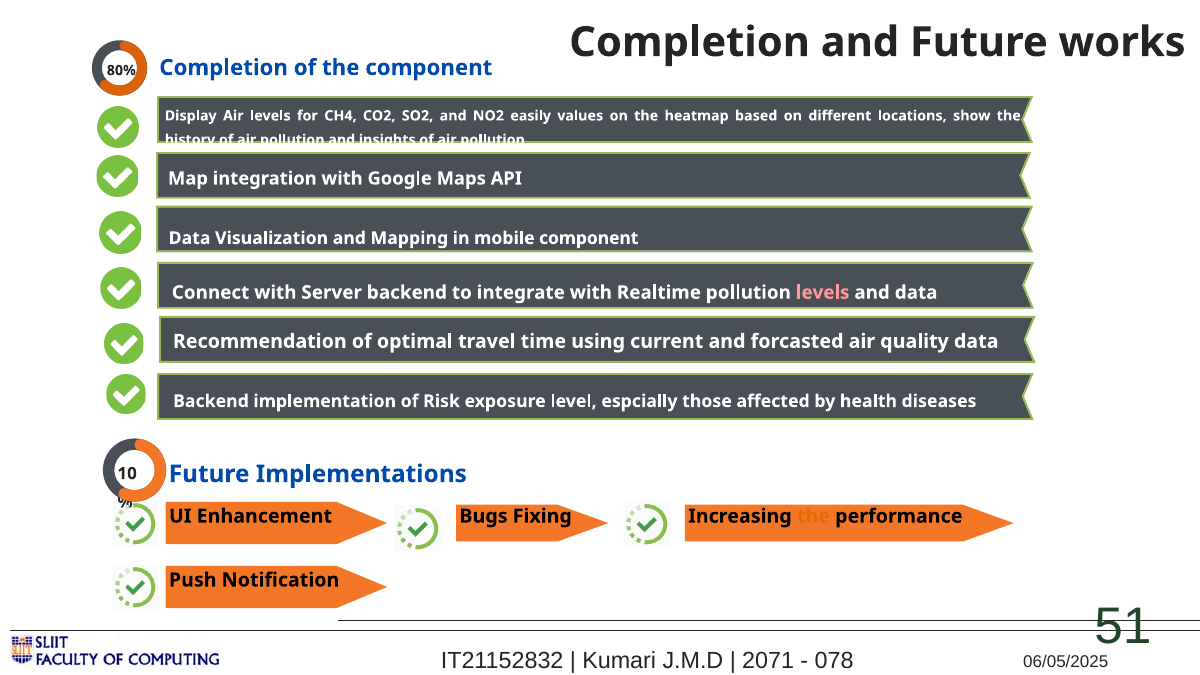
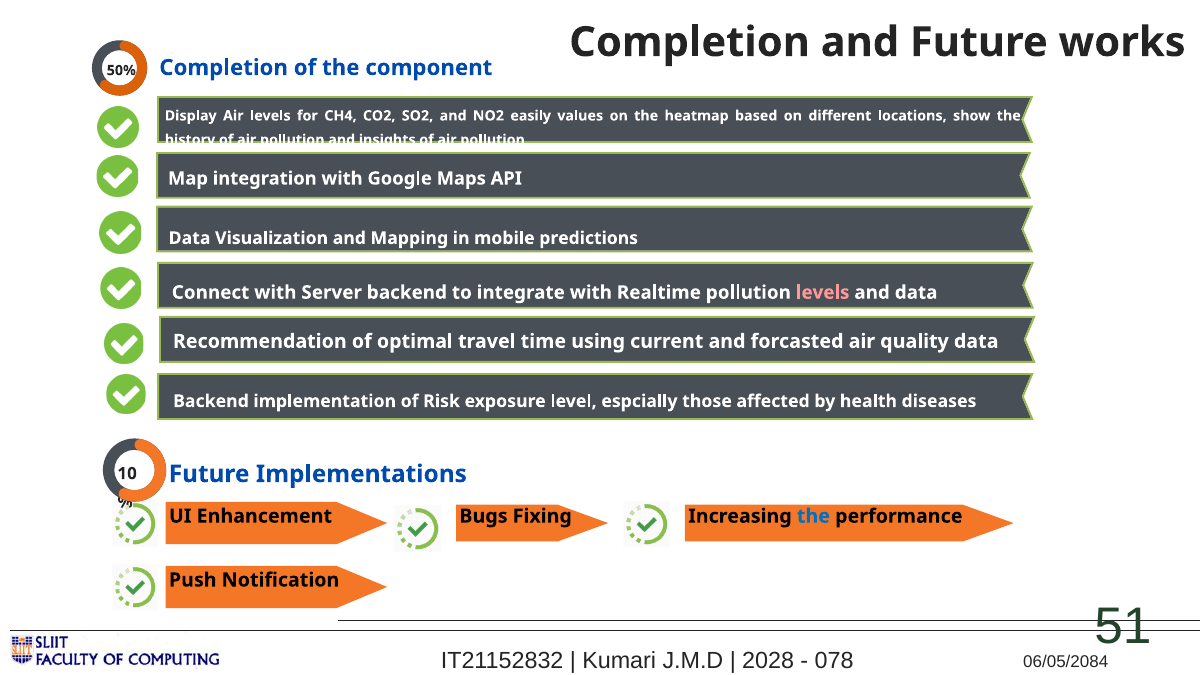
80%: 80% -> 50% (121, 70)
mobile component: component -> predictions (589, 238)
the colour: orange -> blue (813, 516)
2071: 2071 -> 2028 (768, 661)
06/05/2025: 06/05/2025 -> 06/05/2084 (1066, 662)
